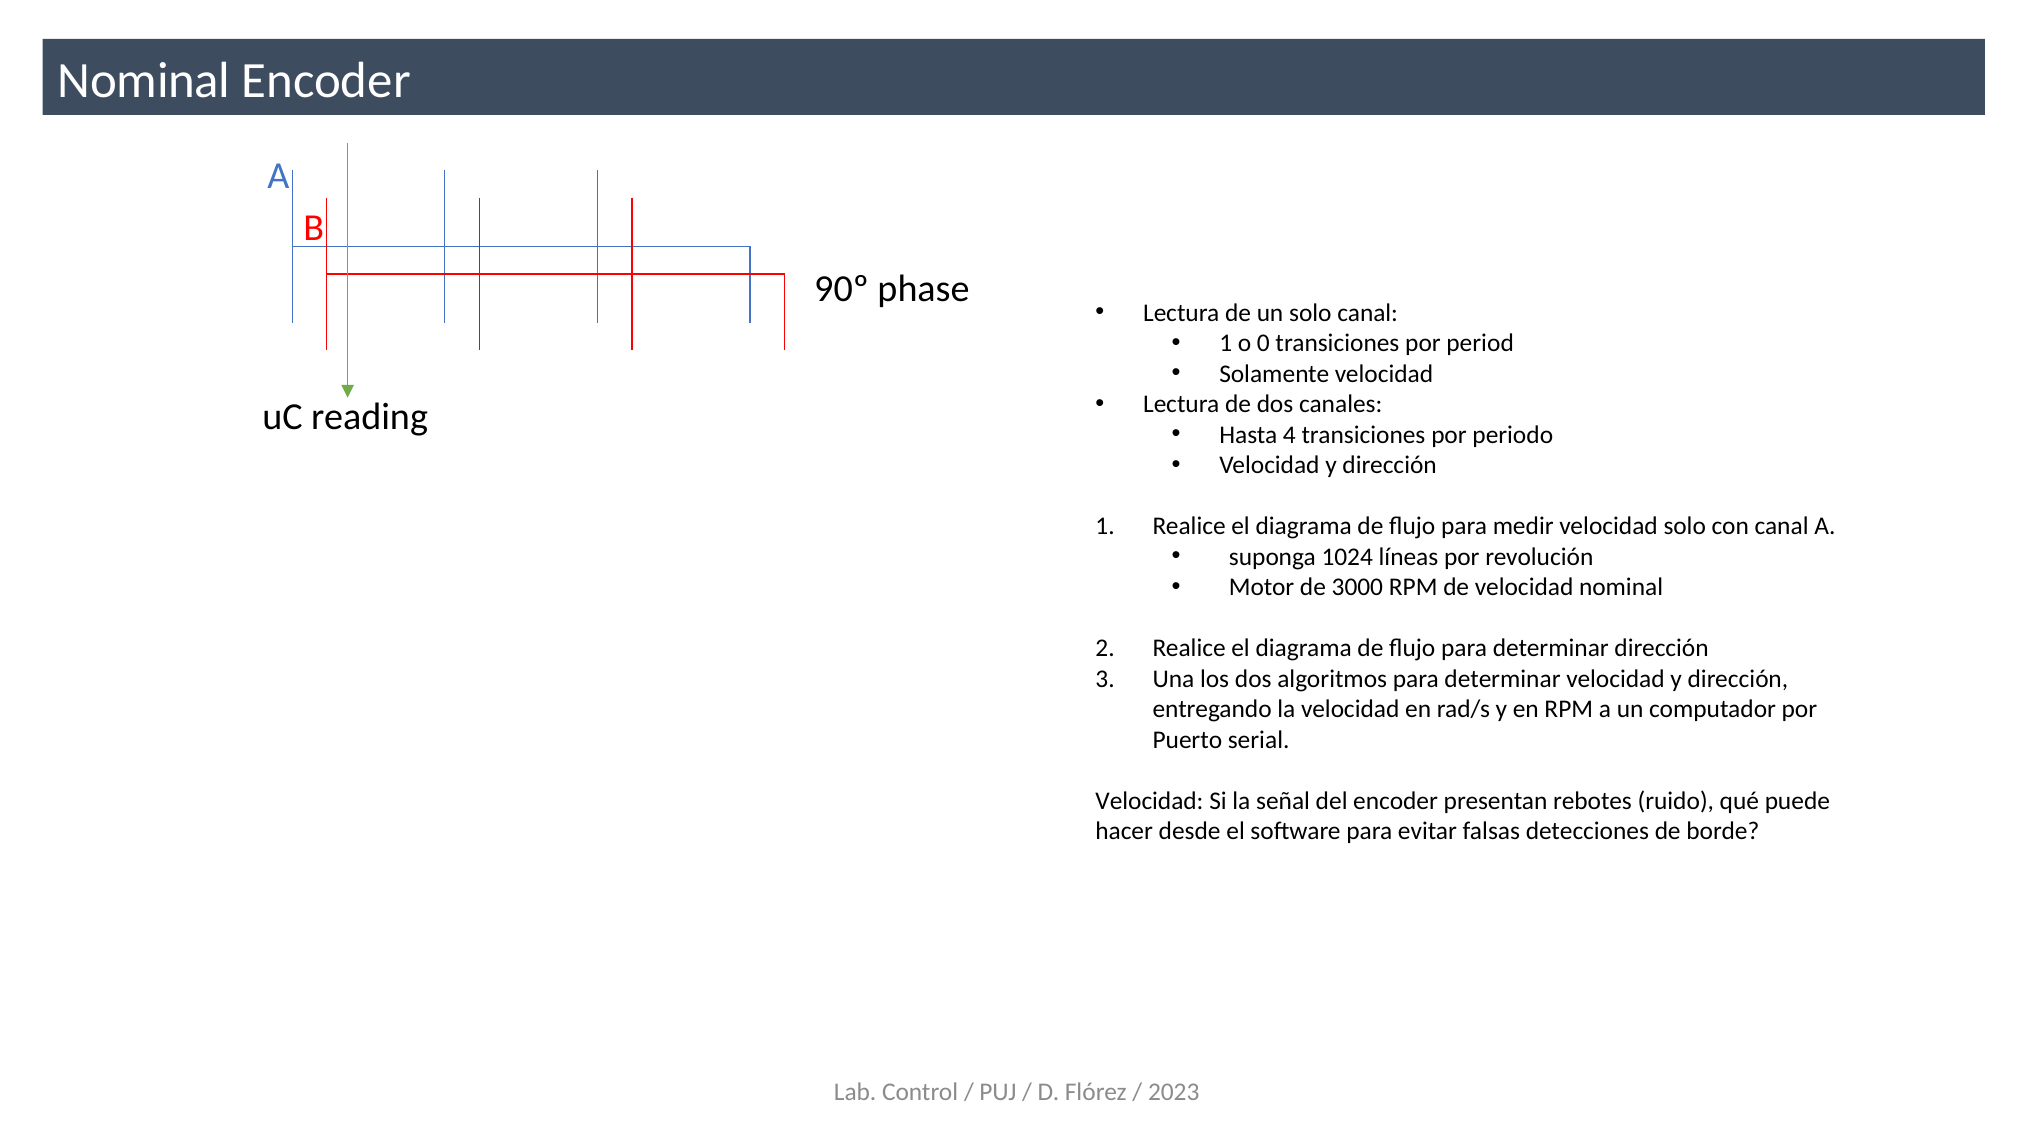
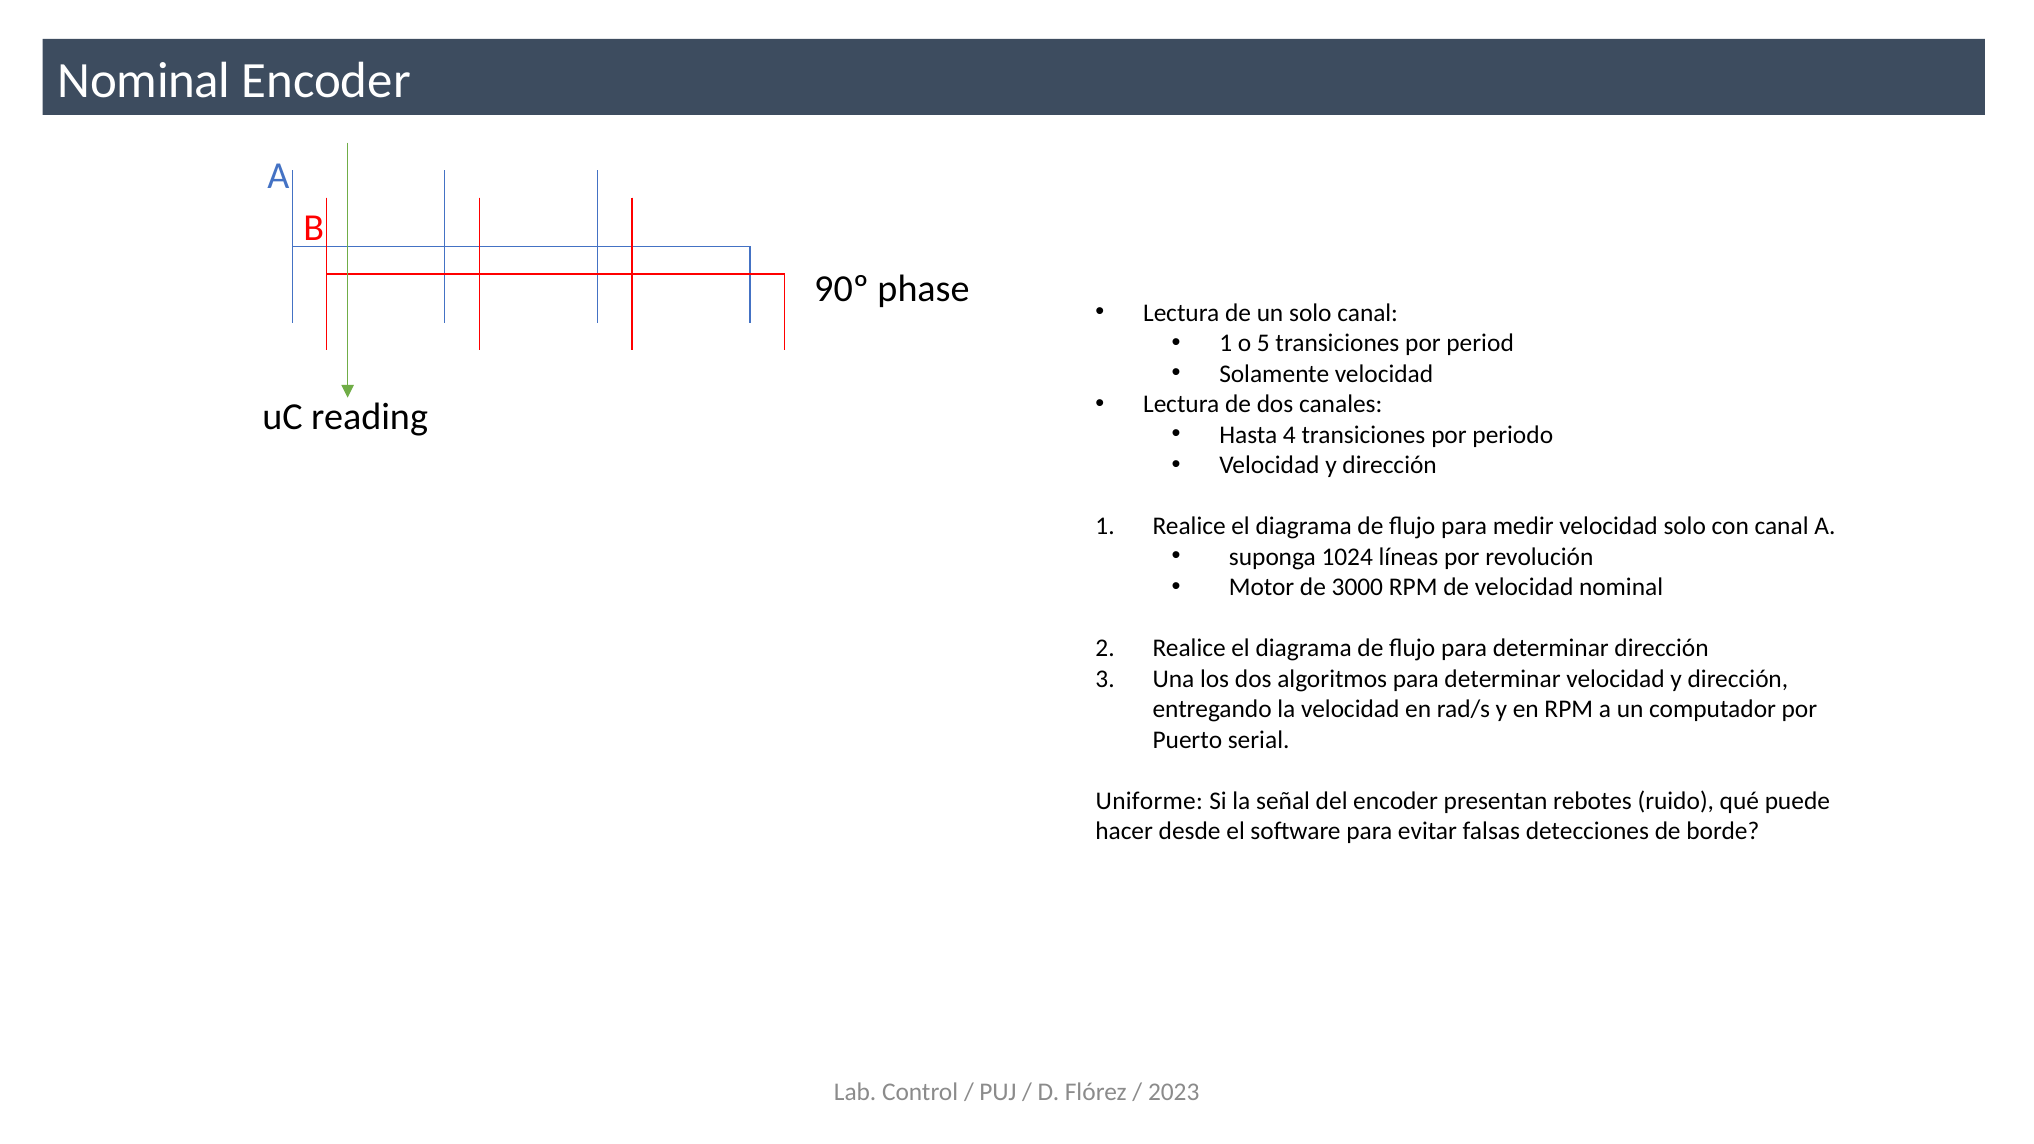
0: 0 -> 5 (1263, 343)
Velocidad: Velocidad -> Uniforme (1149, 801)
